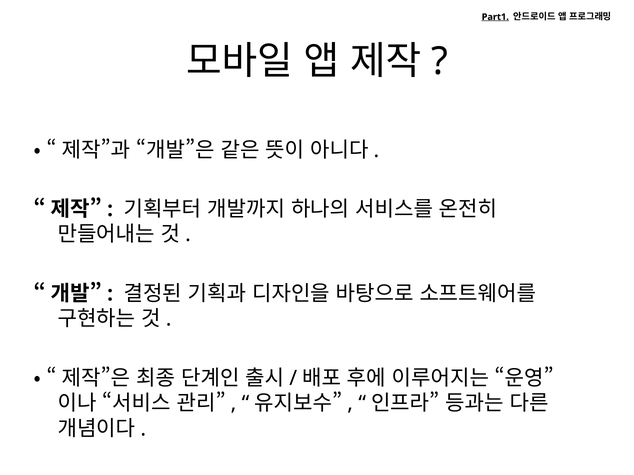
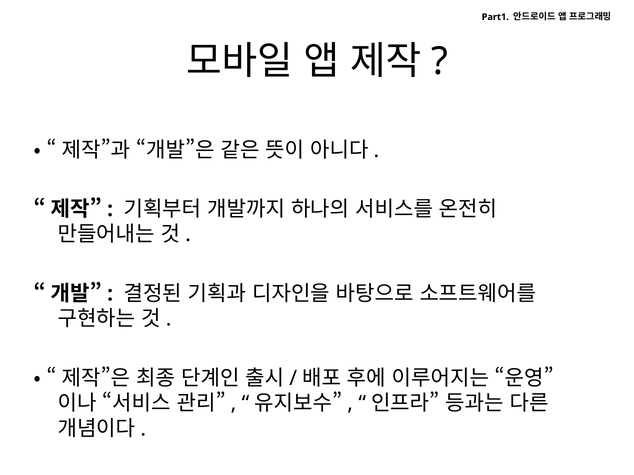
Part1 underline: present -> none (495, 17)
